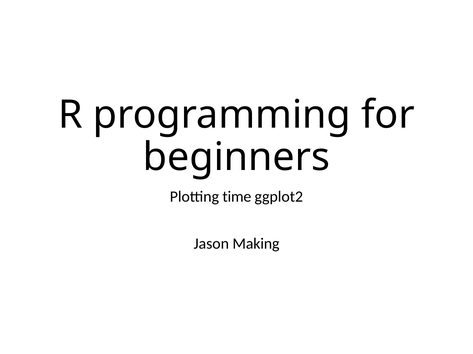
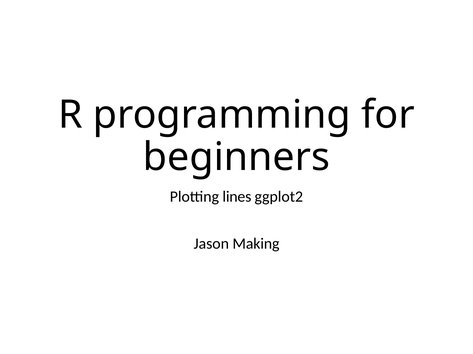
time: time -> lines (237, 197)
